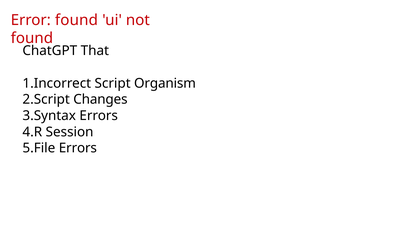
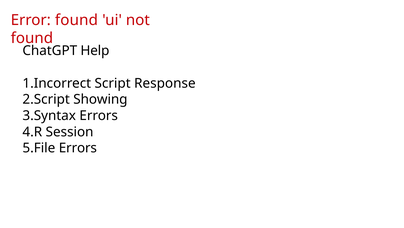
That: That -> Help (95, 51)
Organism: Organism -> Response (165, 83)
Changes: Changes -> Showing (100, 99)
